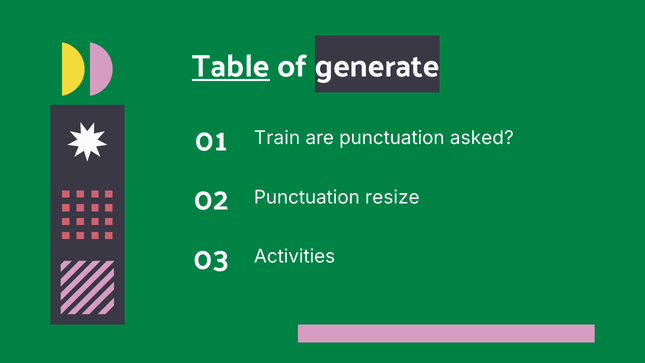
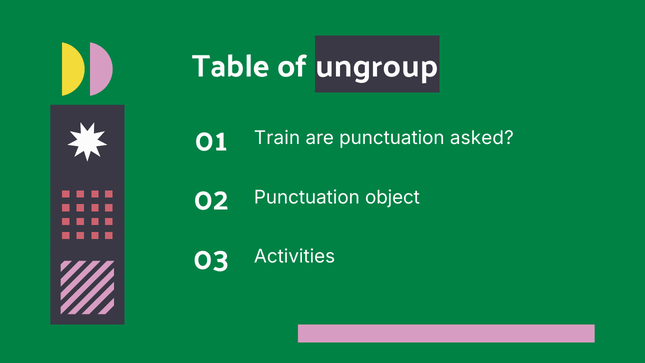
Table underline: present -> none (231, 67)
generate: generate -> ungroup (377, 67)
resize: resize -> object (392, 197)
